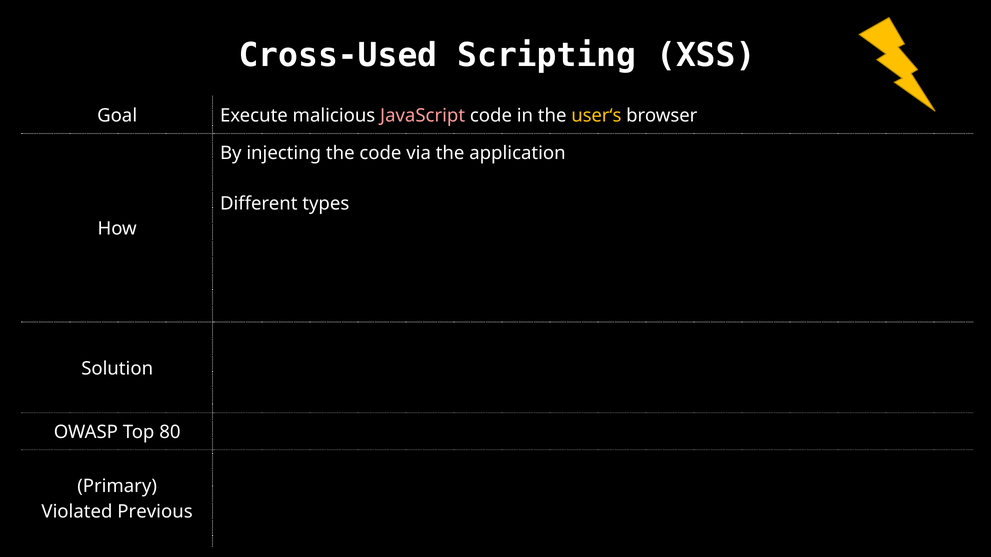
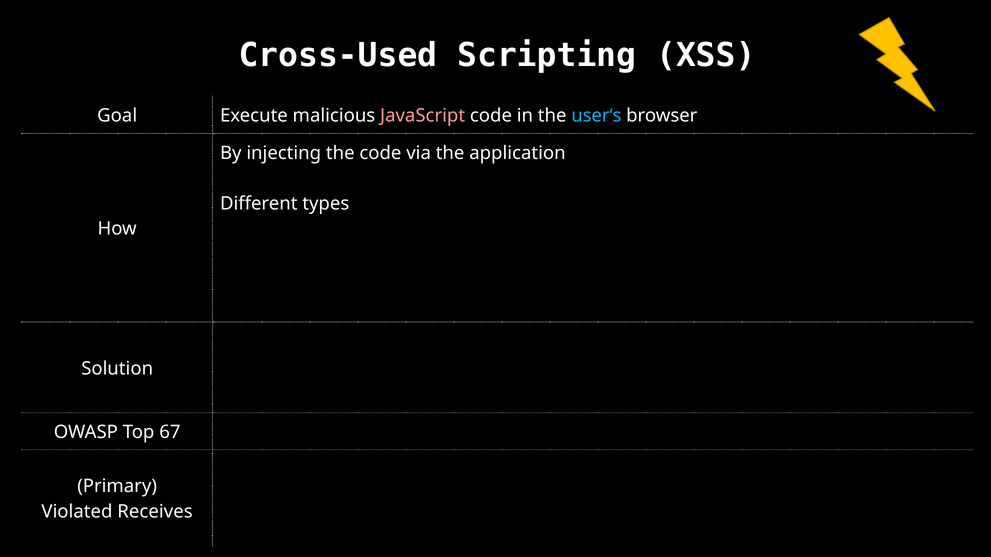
user‘s colour: yellow -> light blue (596, 116)
80: 80 -> 67 (170, 433)
Previous: Previous -> Receives (155, 512)
